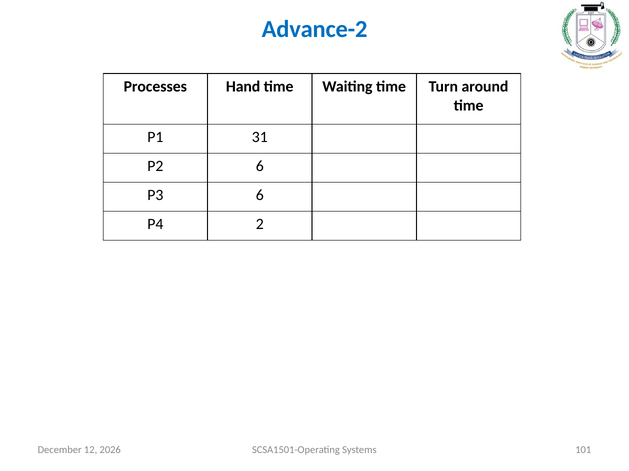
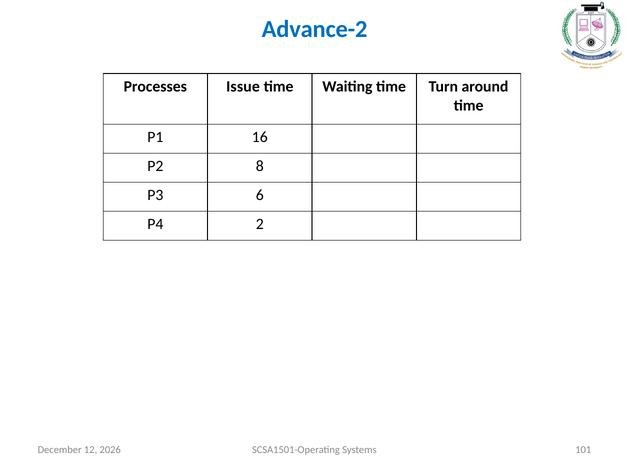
Hand: Hand -> Issue (243, 87)
31: 31 -> 16 (260, 137)
P2 6: 6 -> 8 (260, 167)
